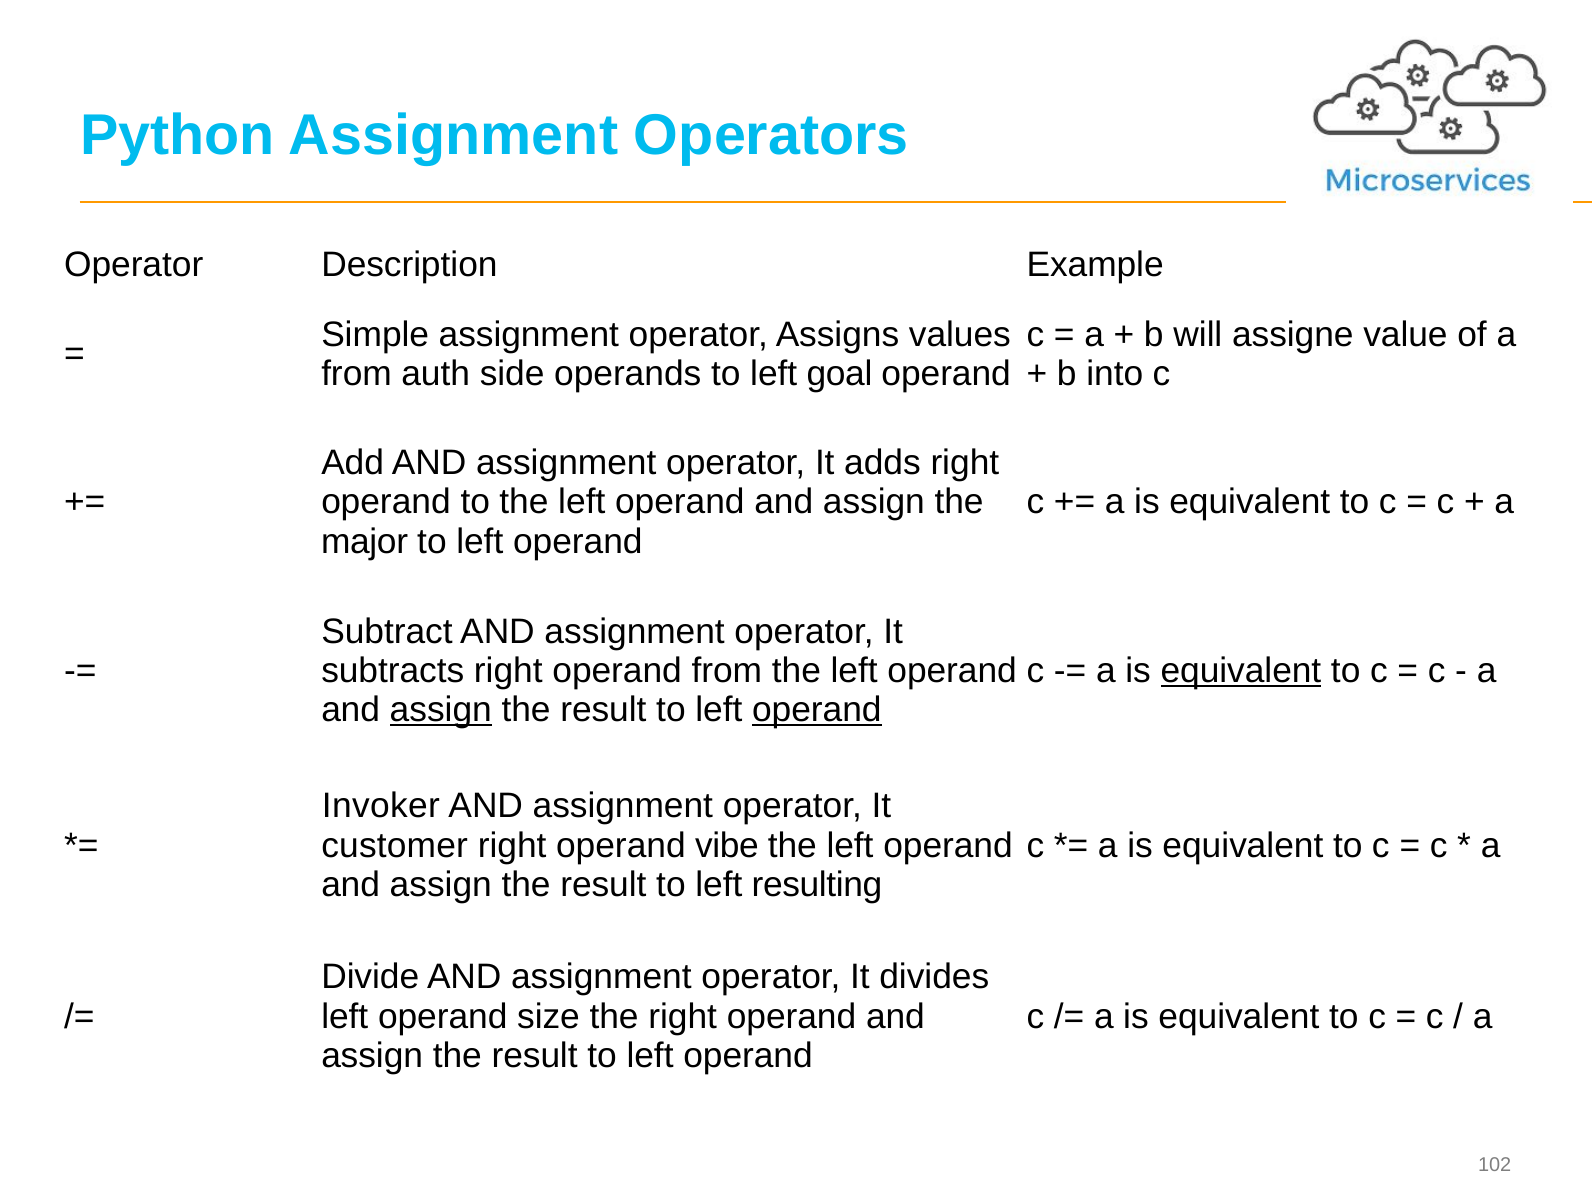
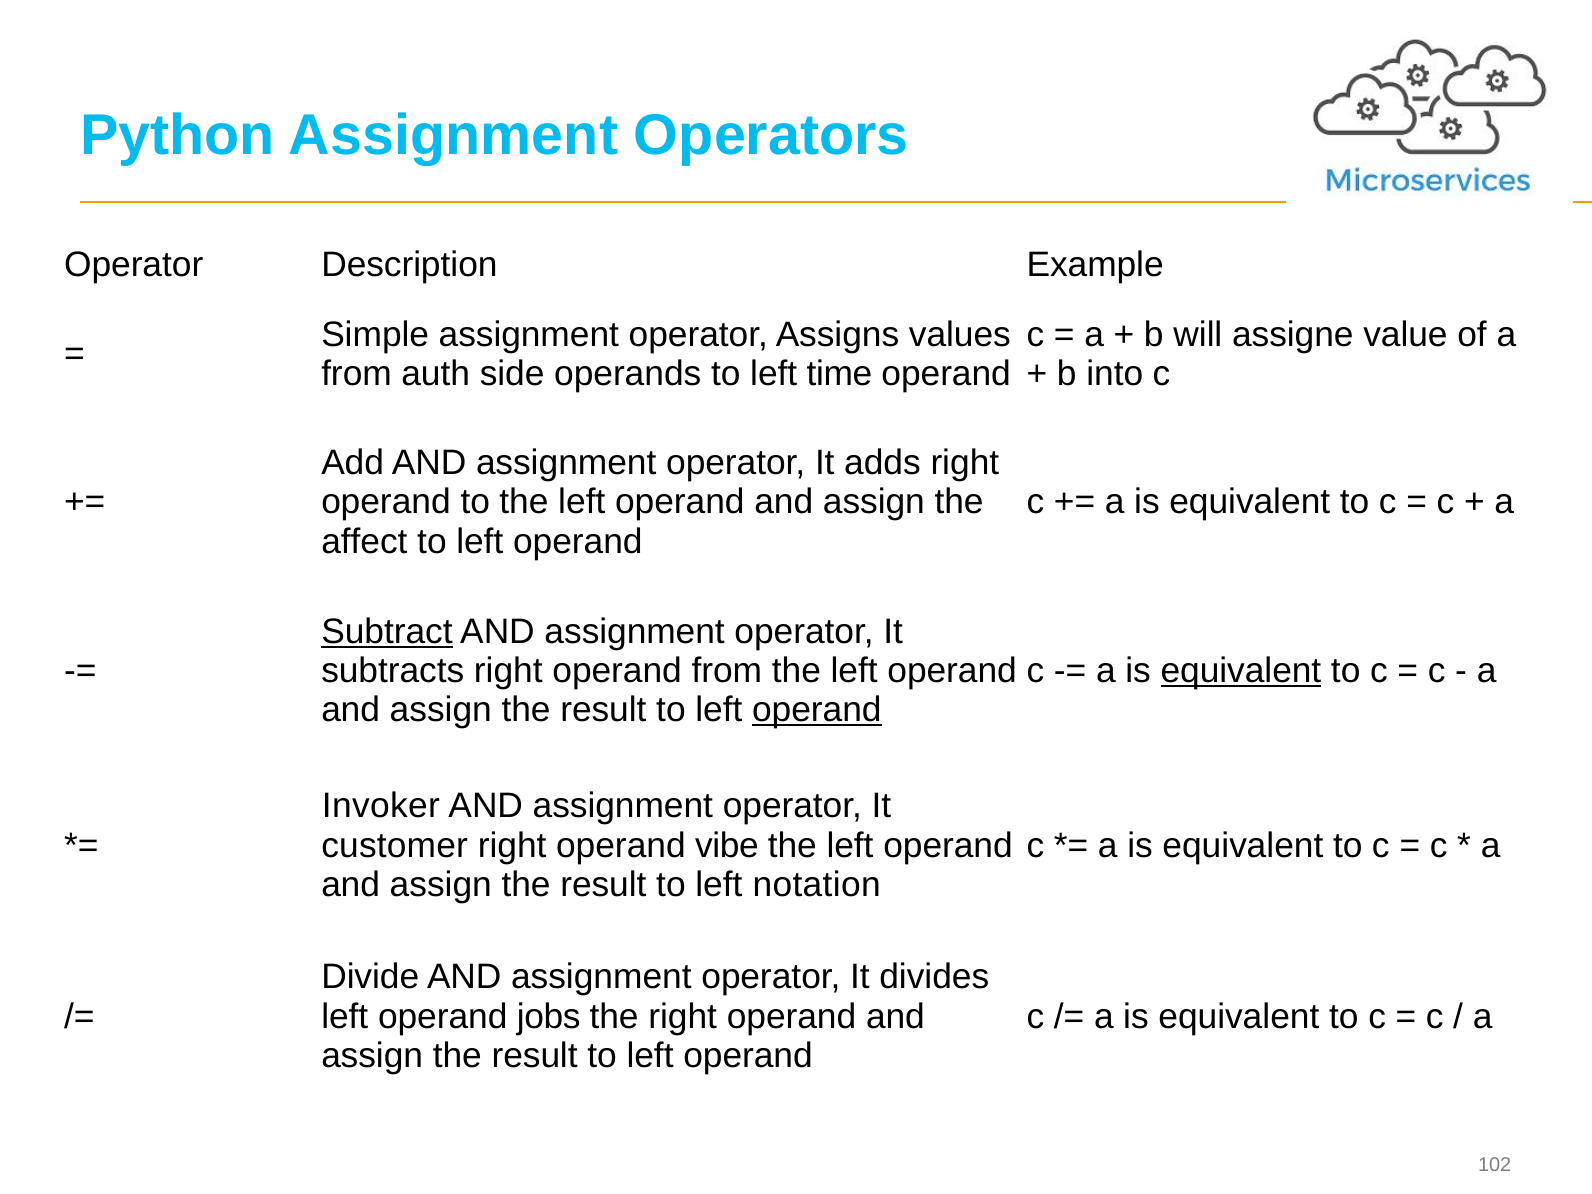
goal: goal -> time (840, 374)
major: major -> affect (364, 541)
Subtract underline: none -> present (387, 631)
assign underline: present -> none (441, 710)
resulting: resulting -> notation (817, 885)
size: size -> jobs (549, 1017)
